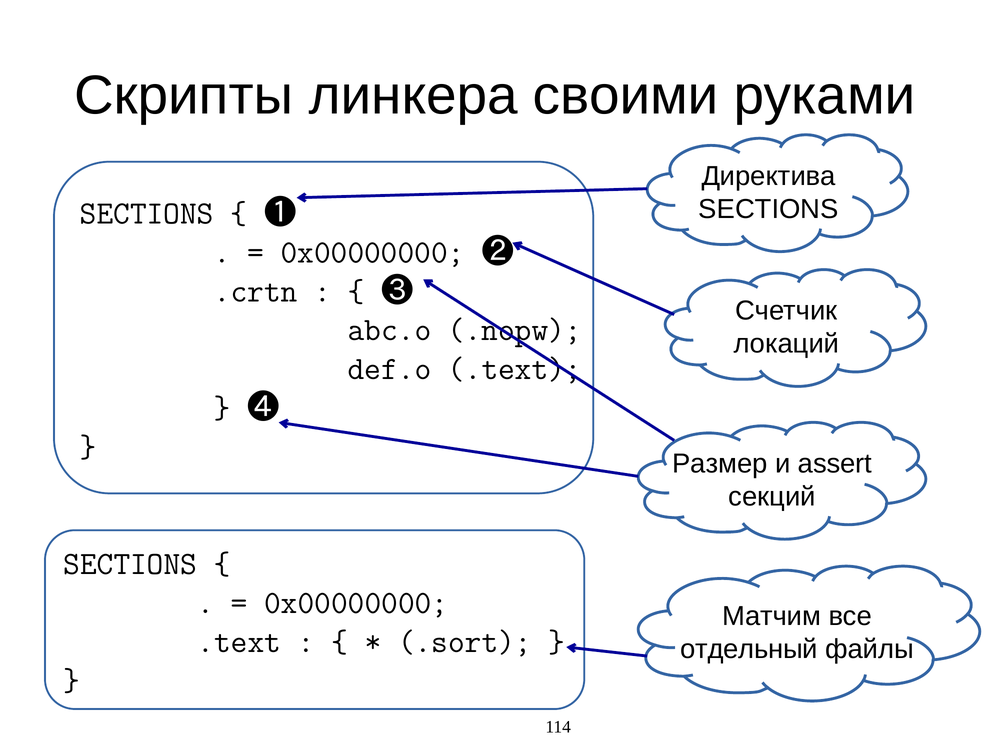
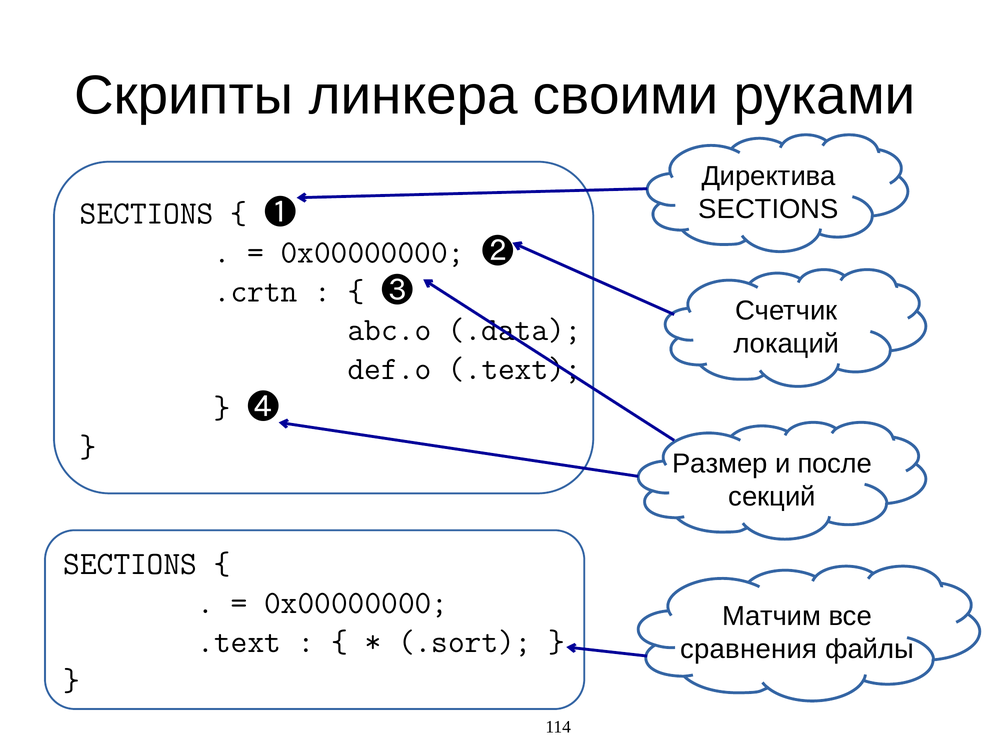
.nopw: .nopw -> .data (515, 330)
assert: assert -> после (835, 464)
отдельный: отдельный -> сравнения (749, 649)
